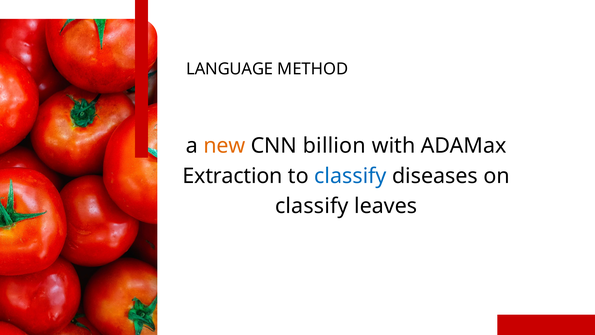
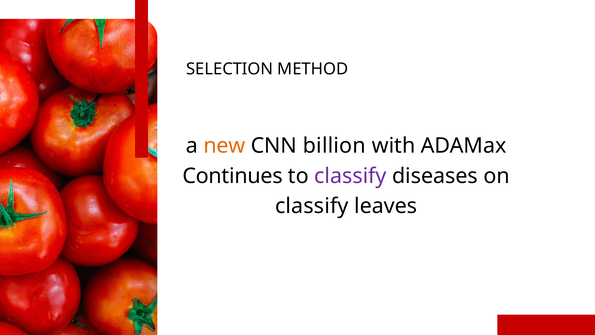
LANGUAGE: LANGUAGE -> SELECTION (230, 69)
Extraction: Extraction -> Continues (233, 176)
classify colour: blue -> purple (350, 176)
